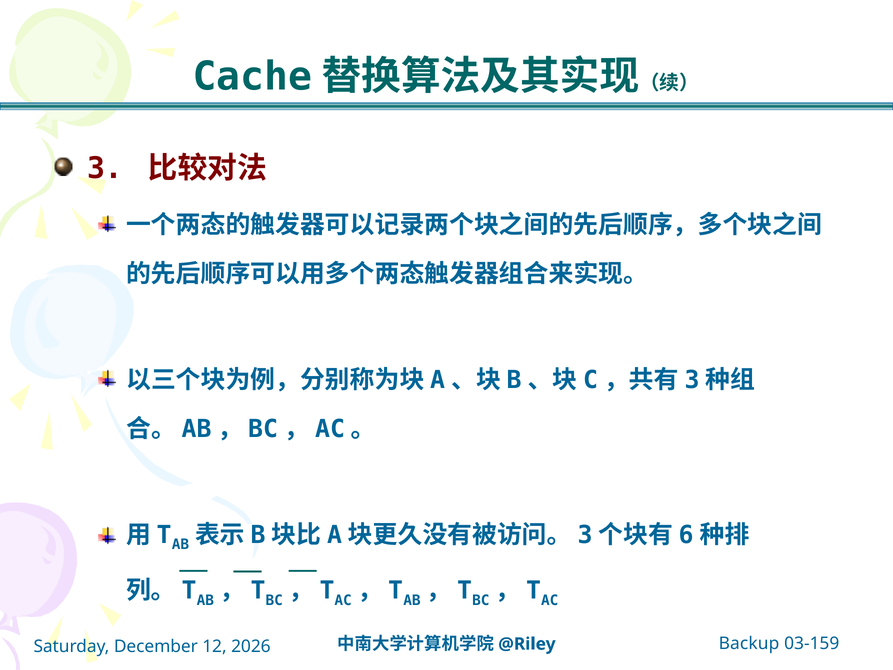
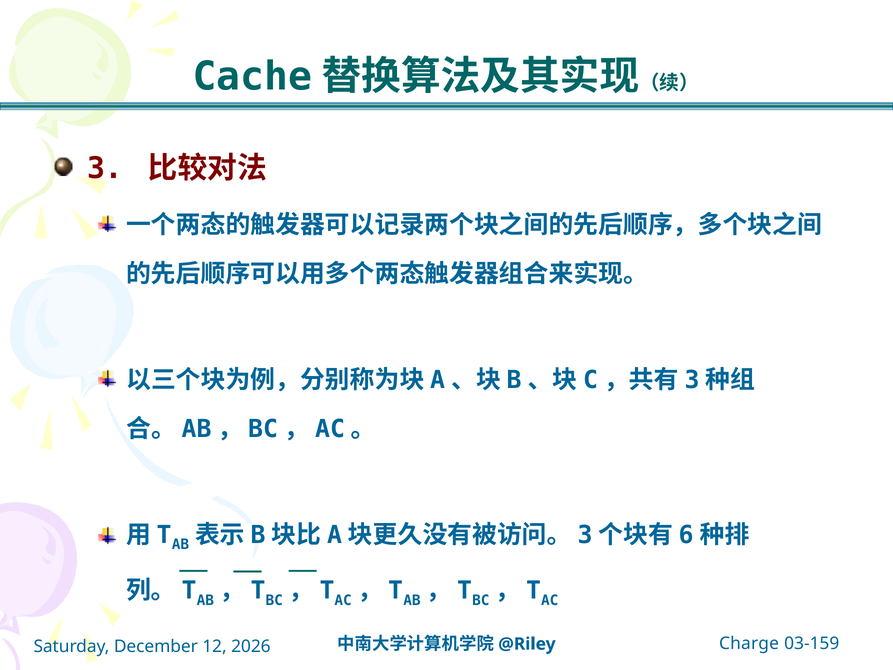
Backup: Backup -> Charge (749, 643)
